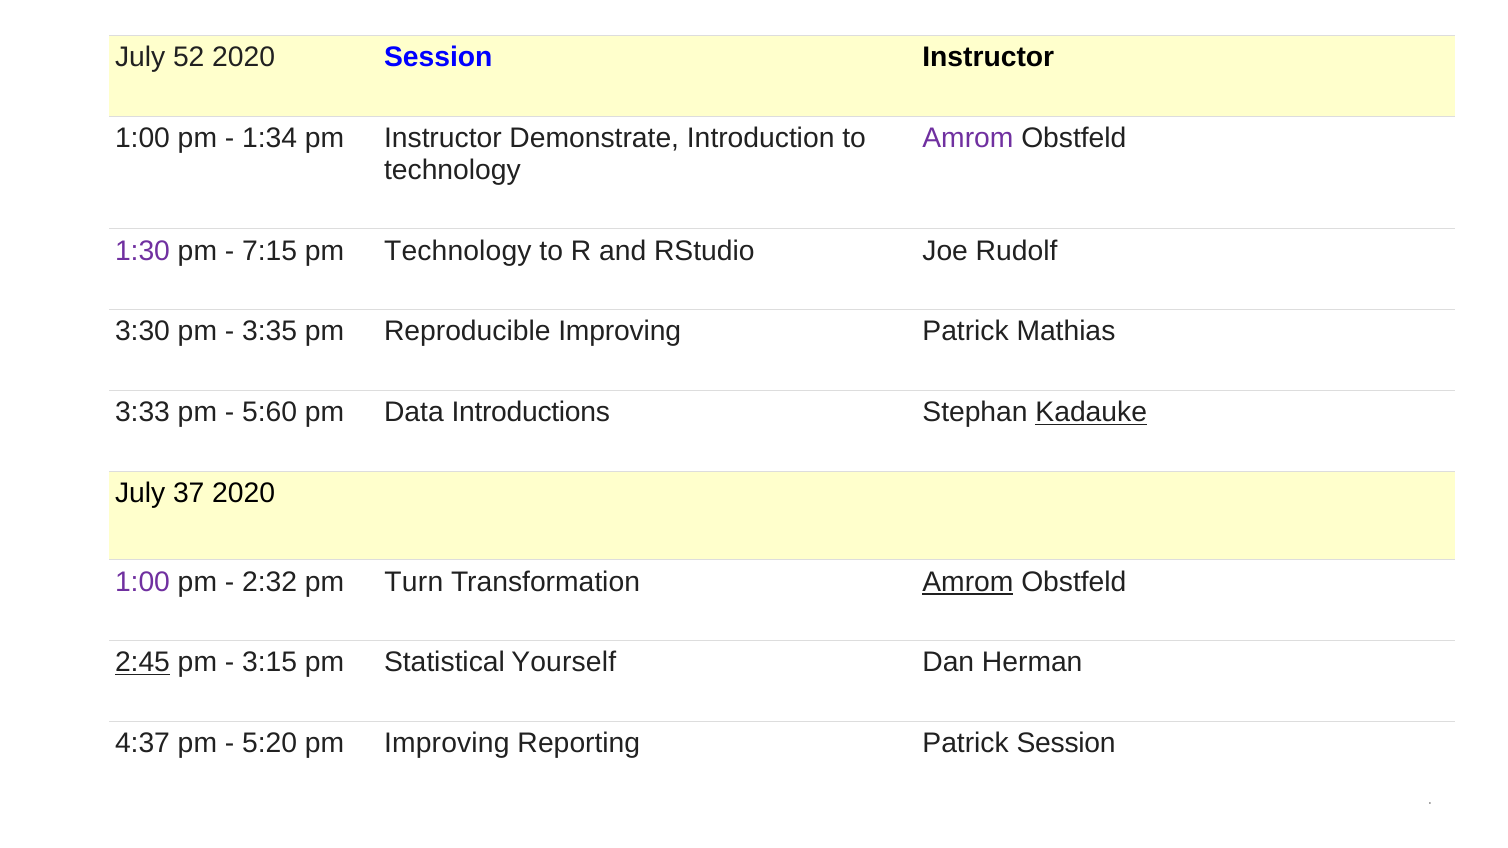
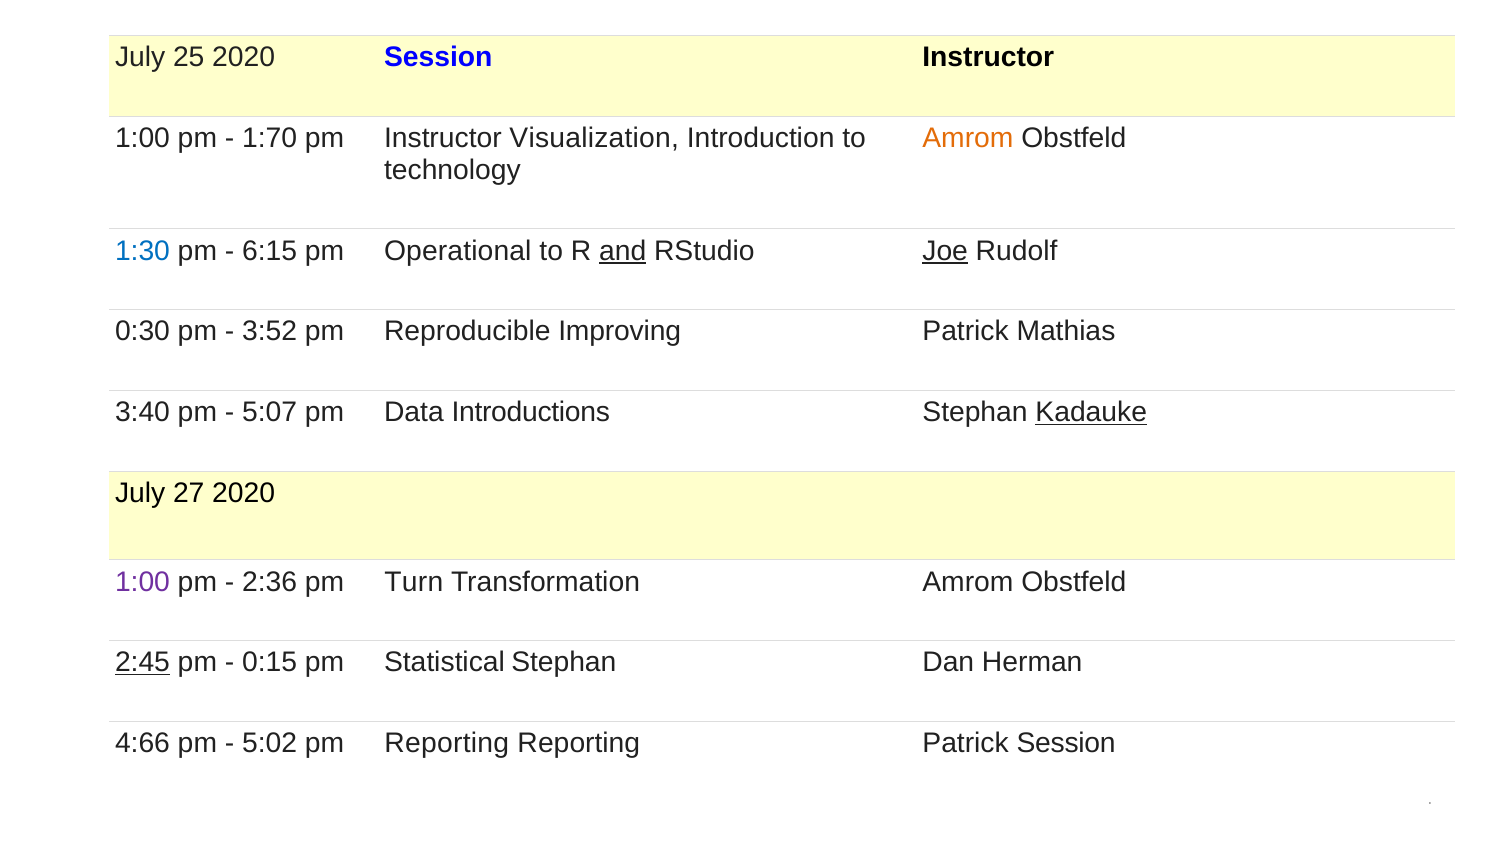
52: 52 -> 25 (189, 58)
1:34: 1:34 -> 1:70 (270, 138)
Demonstrate: Demonstrate -> Visualization (594, 138)
Amrom colour: purple -> orange (968, 138)
1:30 colour: purple -> blue (142, 251)
7:15: 7:15 -> 6:15 (270, 251)
pm Technology: Technology -> Operational (458, 251)
and underline: none -> present (623, 251)
Joe underline: none -> present (945, 251)
3:30: 3:30 -> 0:30 (142, 332)
3:35: 3:35 -> 3:52 (270, 332)
3:33: 3:33 -> 3:40 (142, 413)
5:60: 5:60 -> 5:07 (270, 413)
37: 37 -> 27 (189, 493)
2:32: 2:32 -> 2:36 (270, 582)
Amrom underline: present -> none (968, 582)
3:15: 3:15 -> 0:15 (270, 663)
Statistical Yourself: Yourself -> Stephan (564, 663)
4:37: 4:37 -> 4:66 (142, 743)
5:20: 5:20 -> 5:02 (270, 743)
pm Improving: Improving -> Reporting (447, 743)
